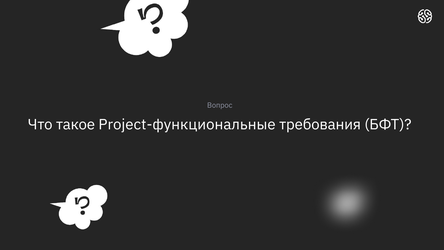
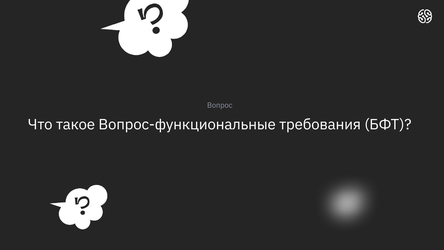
Project-функциональные: Project-функциональные -> Вопрос-функциональные (187, 124)
